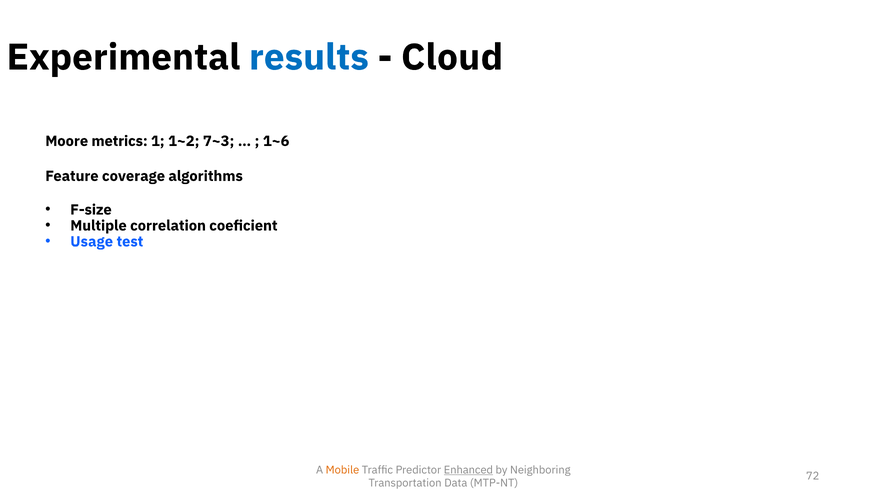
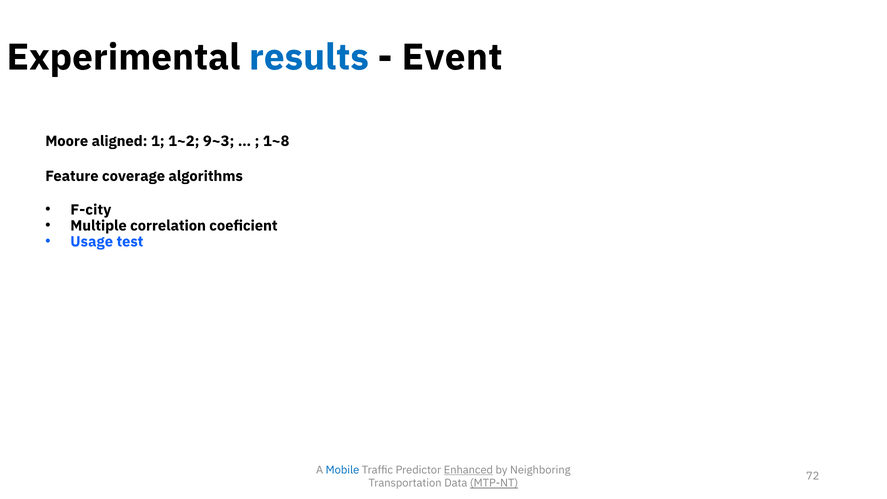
Cloud: Cloud -> Event (452, 57)
metrics: metrics -> aligned (120, 141)
7~3: 7~3 -> 9~3 (219, 141)
1~6: 1~6 -> 1~8 (276, 141)
F-size: F-size -> F-city (91, 210)
Mobile colour: orange -> blue (342, 470)
MTP-NT underline: none -> present (494, 483)
